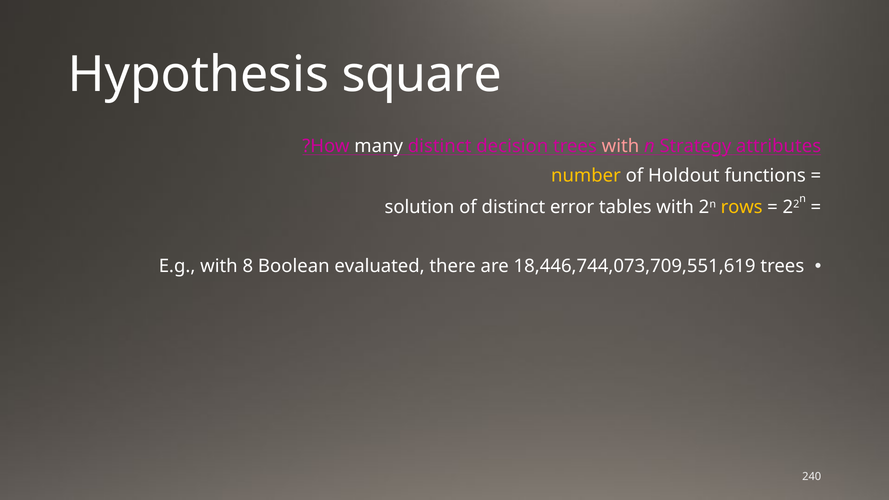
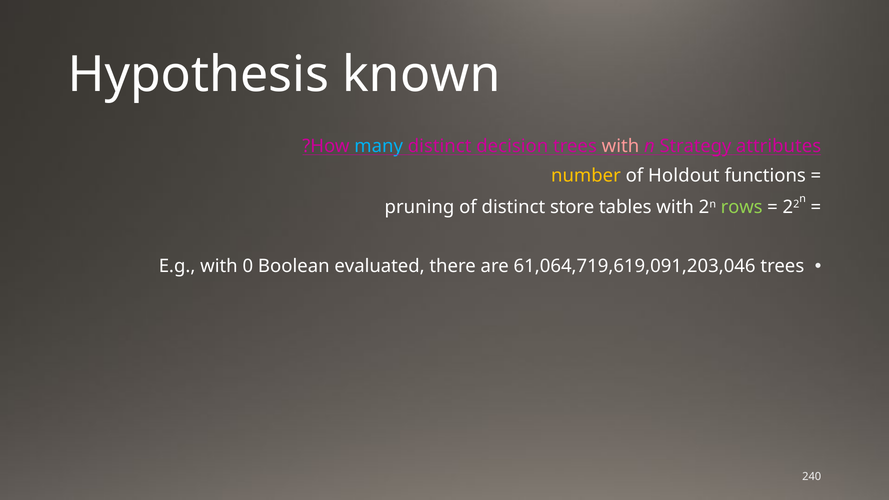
square: square -> known (421, 75)
many colour: white -> light blue (379, 146)
solution: solution -> pruning (419, 207)
error: error -> store (572, 207)
rows colour: yellow -> light green (742, 207)
8: 8 -> 0 (248, 266)
18,446,744,073,709,551,619: 18,446,744,073,709,551,619 -> 61,064,719,619,091,203,046 (635, 266)
